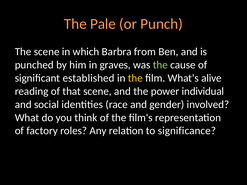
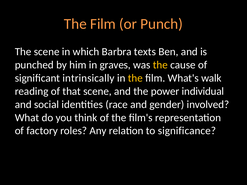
Pale: Pale -> Film (103, 24)
from: from -> texts (145, 52)
the colour: light green -> yellow (160, 65)
established: established -> intrinsically (89, 78)
alive: alive -> walk (211, 78)
